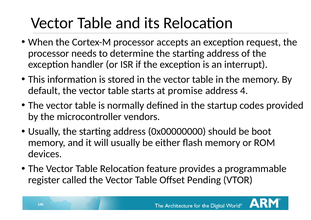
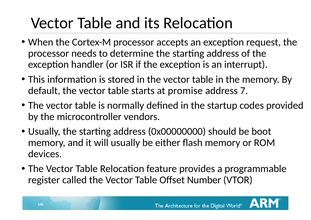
4: 4 -> 7 (244, 90)
Pending: Pending -> Number (204, 180)
